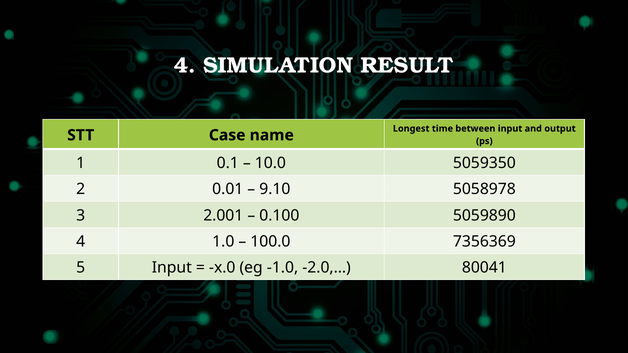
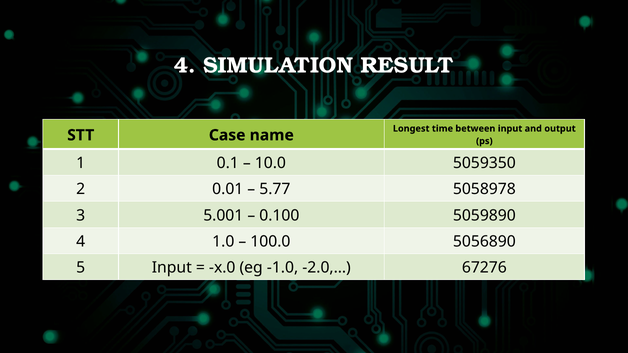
9.10: 9.10 -> 5.77 (275, 189)
2.001: 2.001 -> 5.001 (223, 216)
7356369: 7356369 -> 5056890 (484, 242)
80041: 80041 -> 67276 (484, 268)
